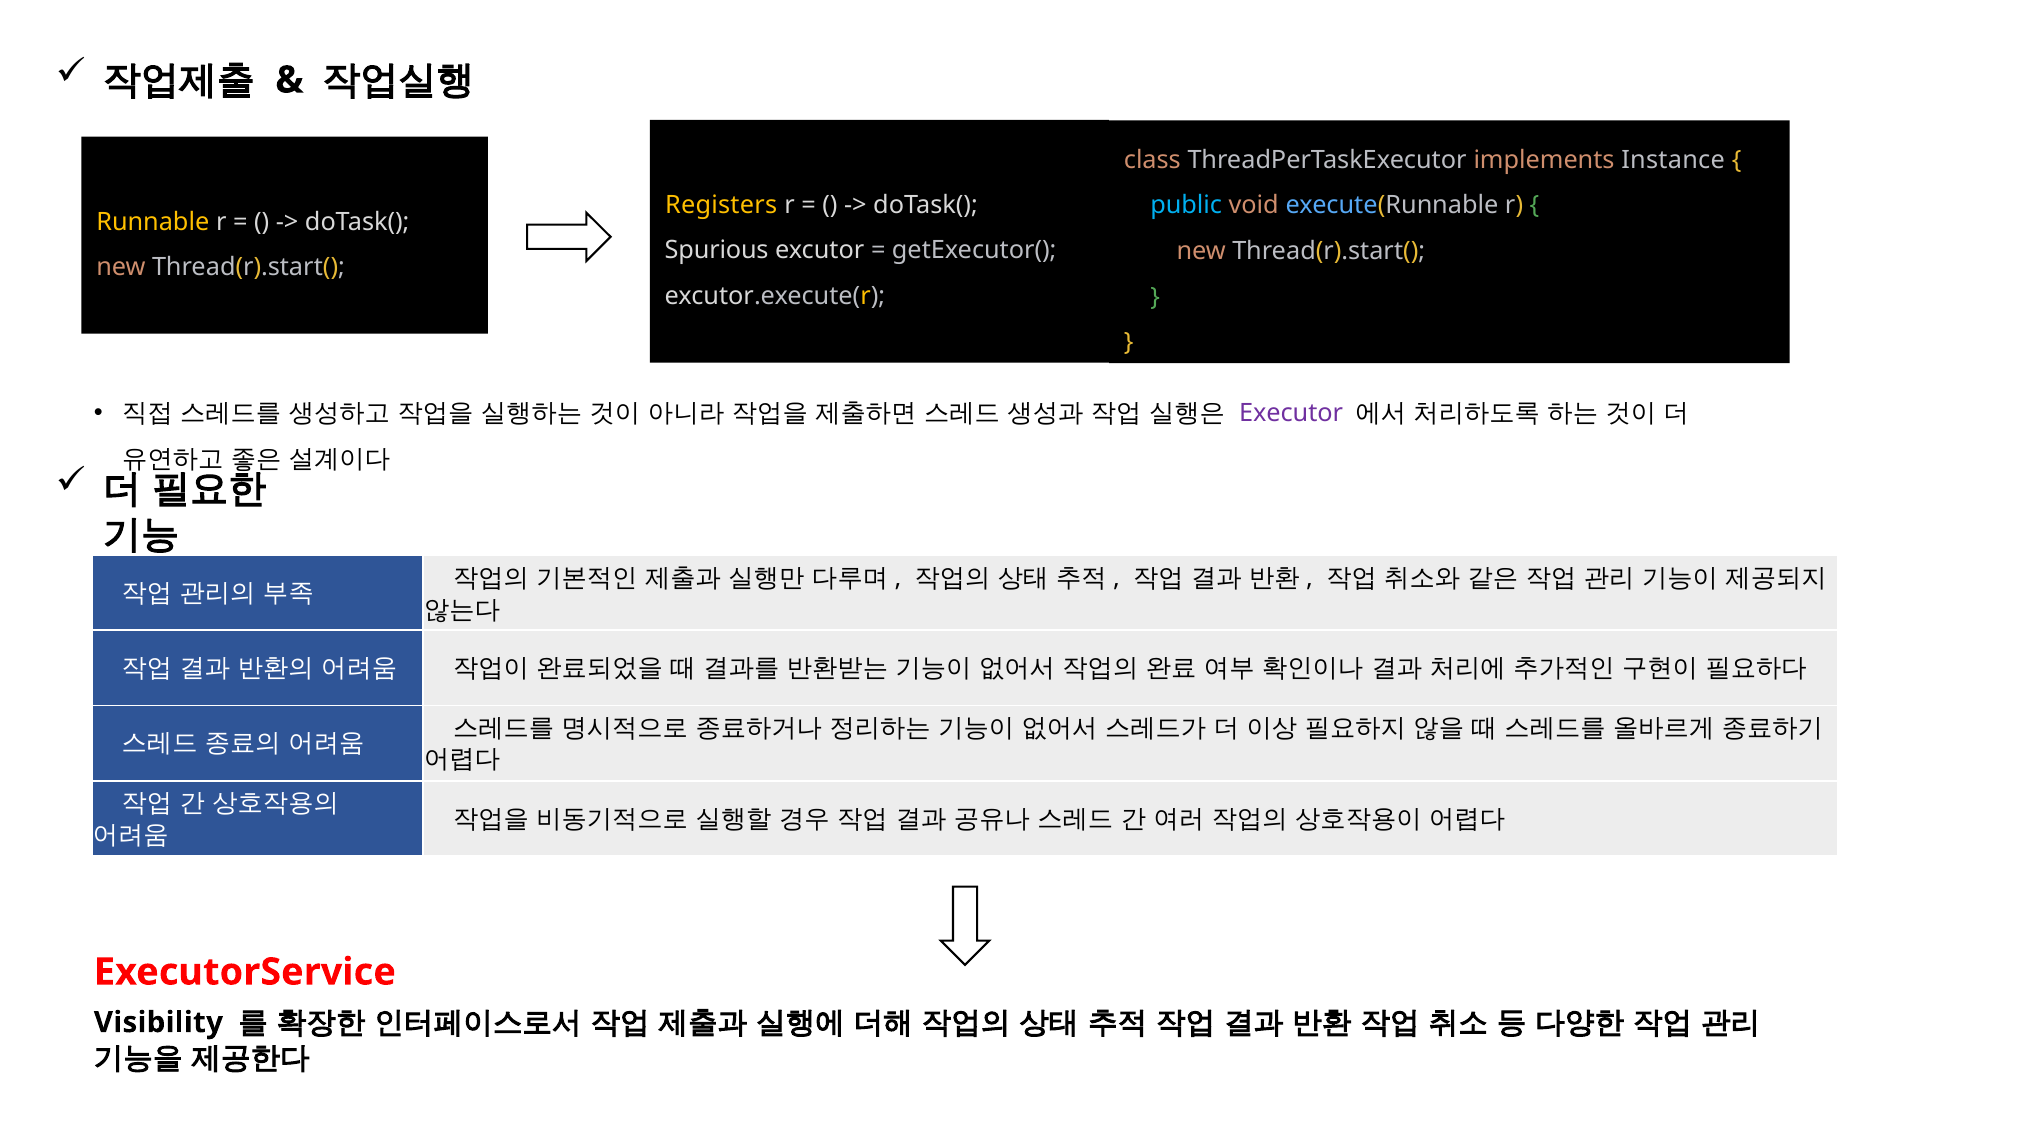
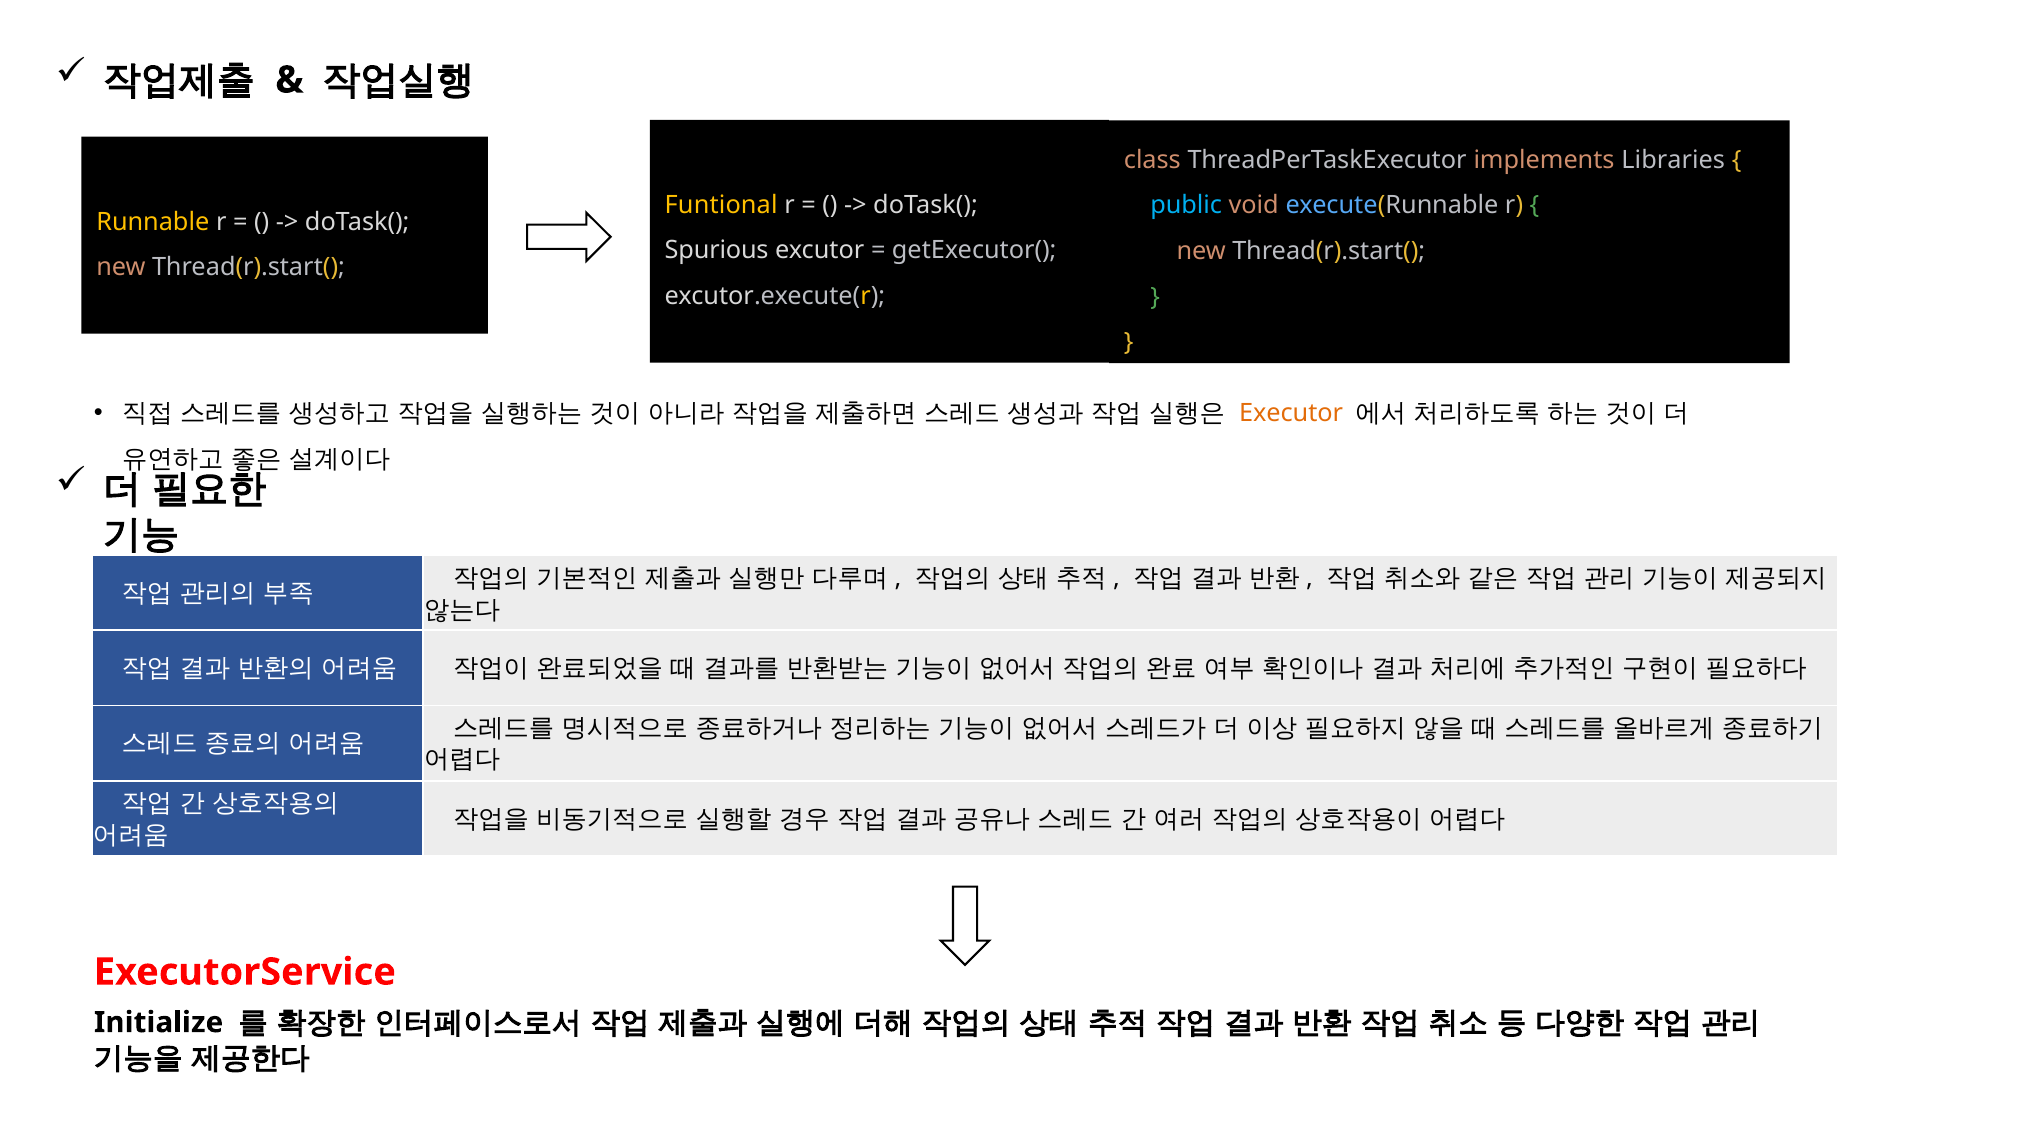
Instance: Instance -> Libraries (1673, 160)
Registers: Registers -> Funtional (721, 205)
Executor colour: purple -> orange (1291, 413)
Visibility: Visibility -> Initialize (159, 1023)
